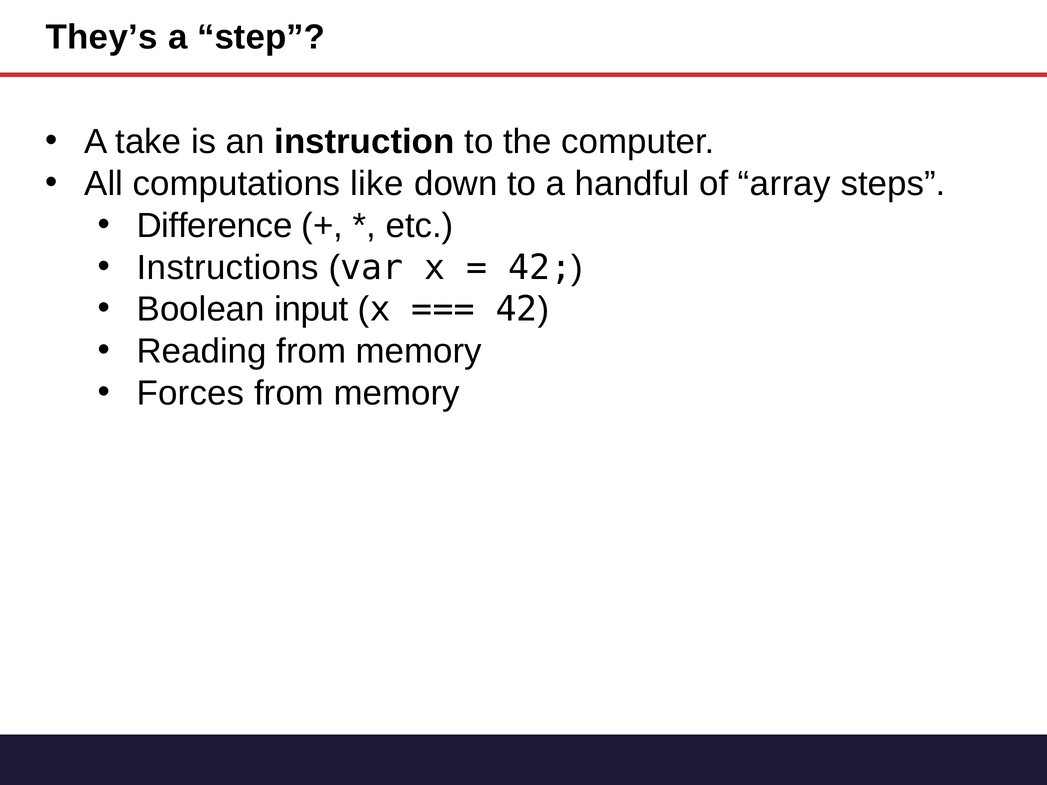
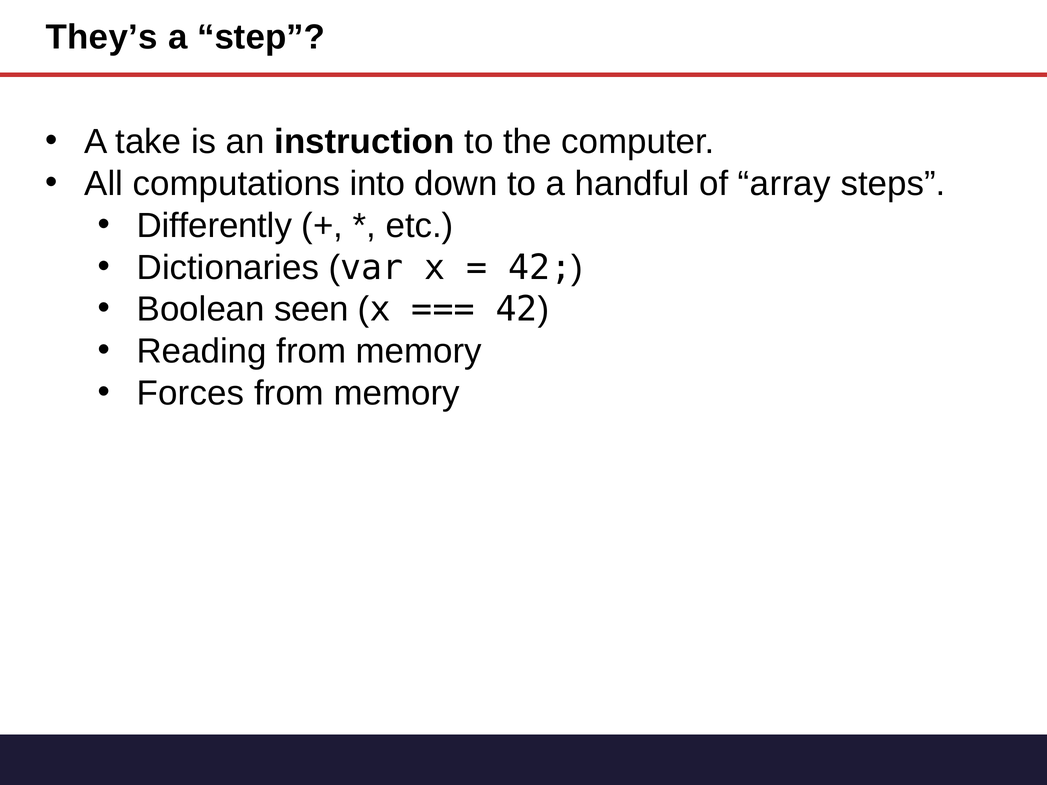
like: like -> into (377, 184)
Difference: Difference -> Differently (214, 226)
Instructions: Instructions -> Dictionaries (228, 268)
input: input -> seen (311, 309)
